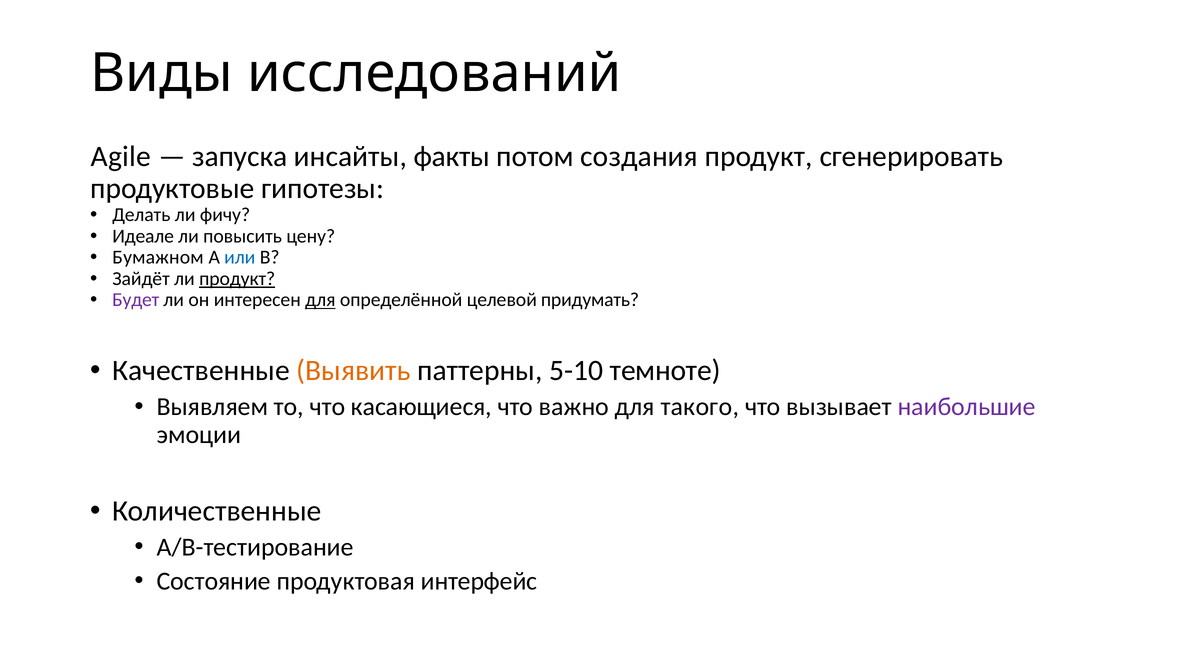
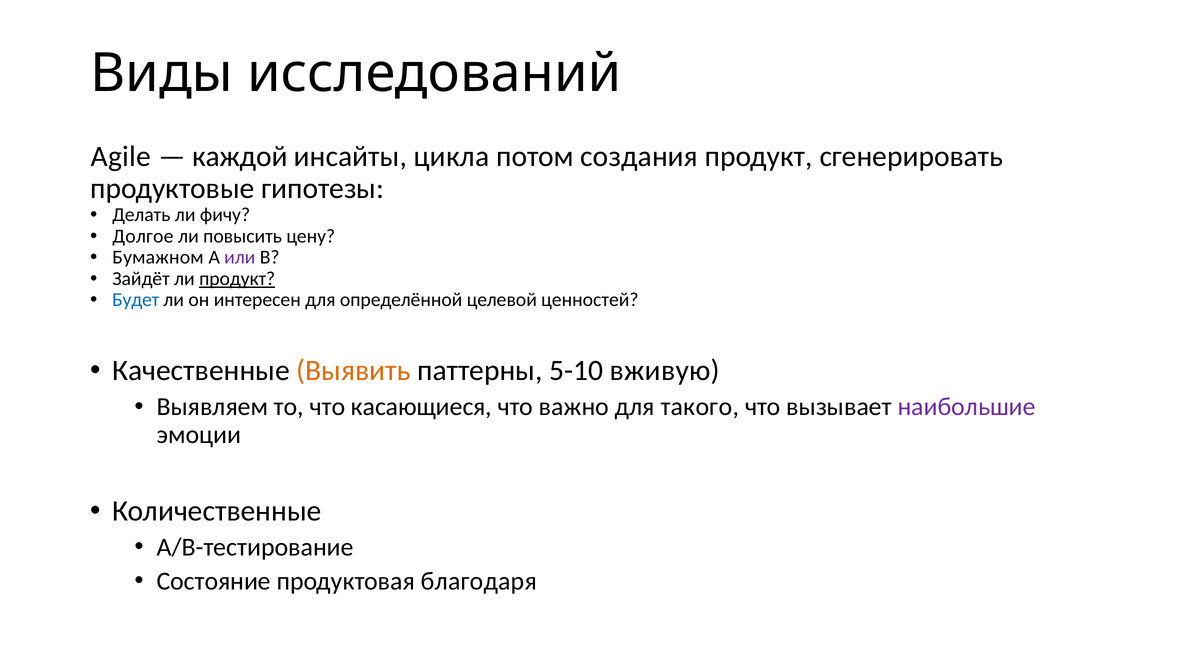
запуска: запуска -> каждой (240, 157)
факты: факты -> цикла (452, 157)
Идеале: Идеале -> Долгое (143, 236)
или colour: blue -> purple (240, 258)
Будет colour: purple -> blue (136, 300)
для underline: present -> none (320, 300)
придумать: придумать -> ценностей (590, 300)
темноте: темноте -> вживую (665, 371)
интерфейс: интерфейс -> благодаря (479, 582)
